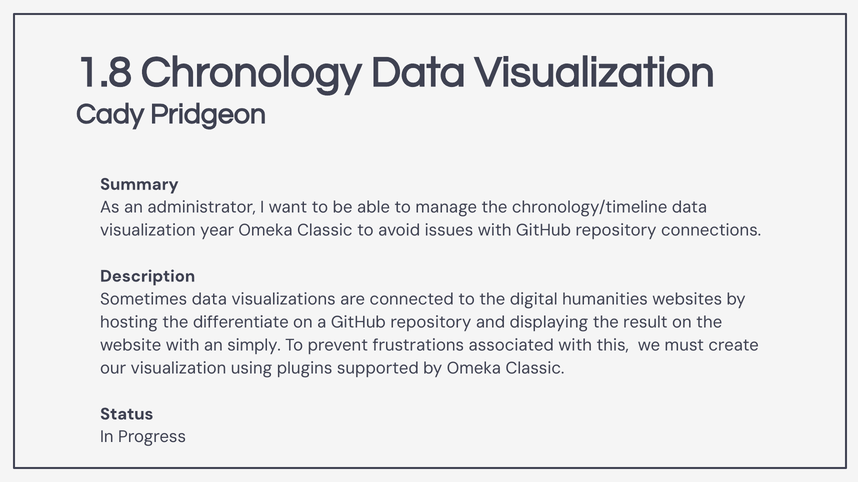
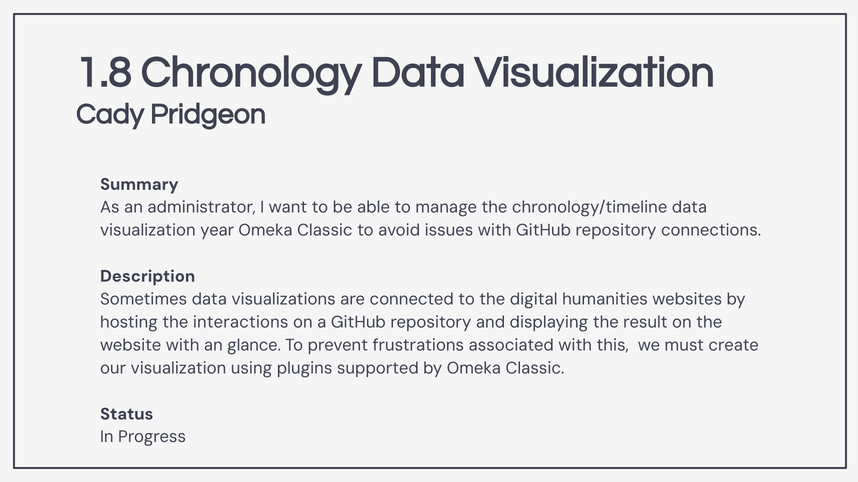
differentiate: differentiate -> interactions (241, 323)
simply: simply -> glance (254, 346)
